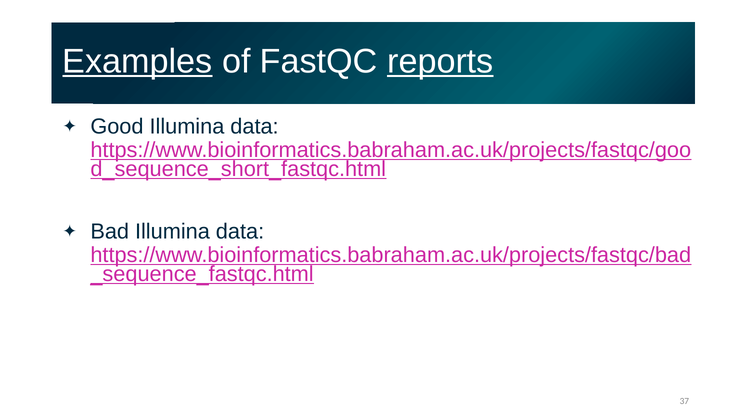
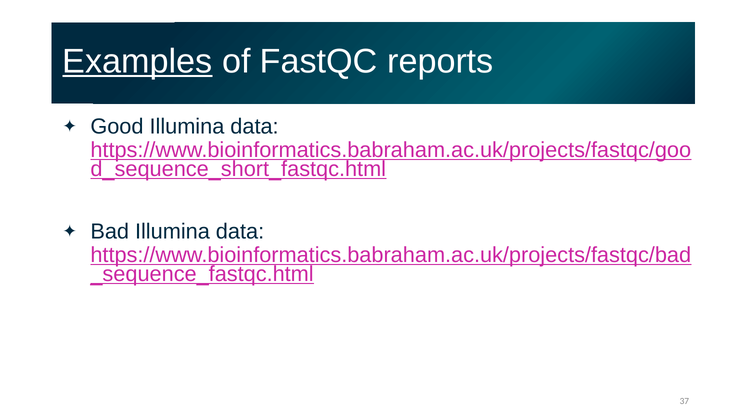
reports underline: present -> none (440, 61)
